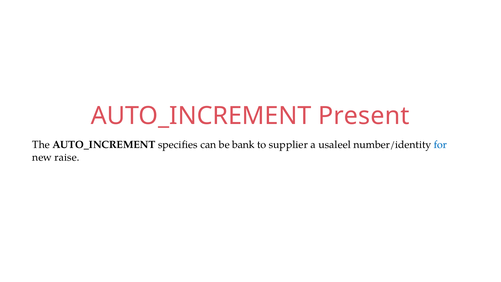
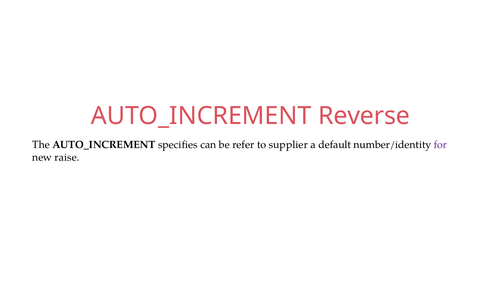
Present: Present -> Reverse (364, 116)
bank: bank -> refer (243, 145)
usaleel: usaleel -> default (335, 145)
for colour: blue -> purple (440, 145)
